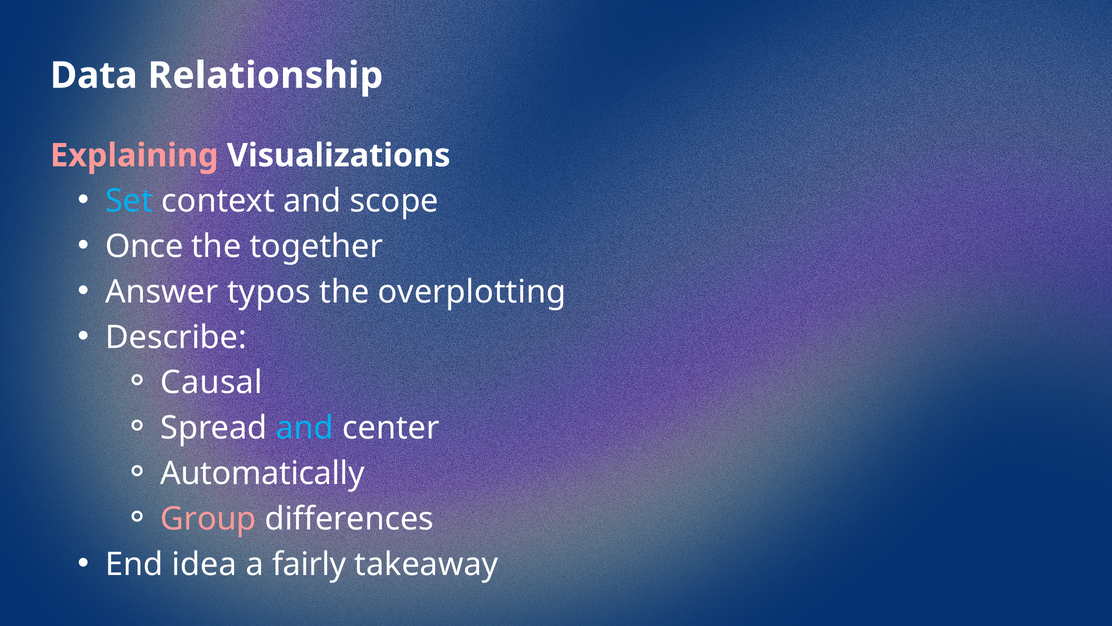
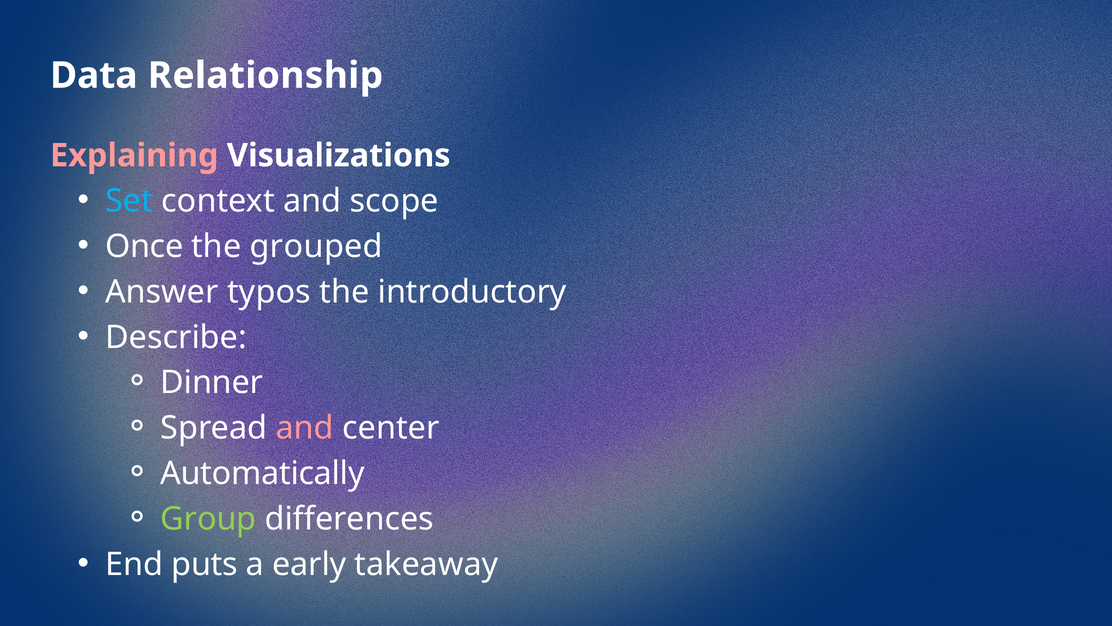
together: together -> grouped (316, 246)
overplotting: overplotting -> introductory (472, 292)
Causal: Causal -> Dinner (212, 382)
and colour: light blue -> pink (305, 428)
Group colour: pink -> light green (208, 519)
idea: idea -> puts (205, 564)
fairly: fairly -> early (309, 564)
